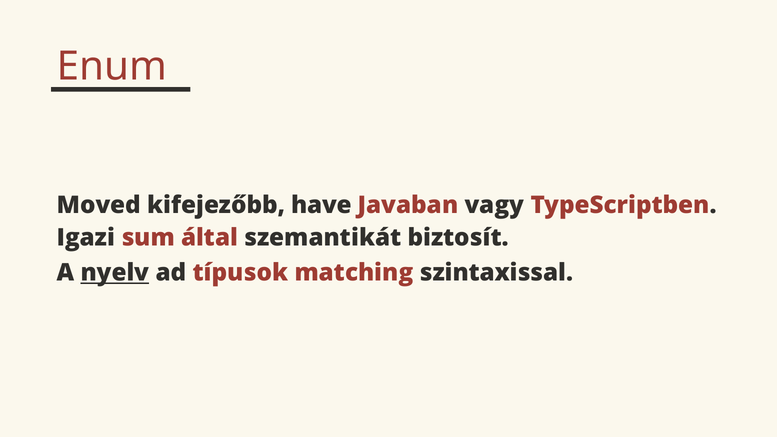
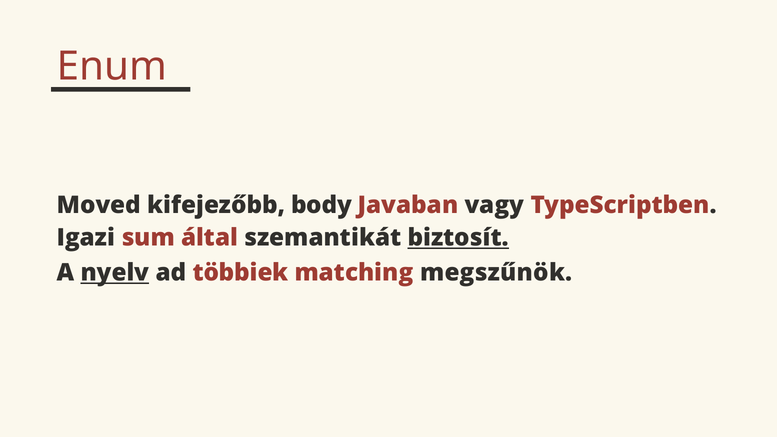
have: have -> body (321, 205)
biztosít underline: none -> present (458, 238)
típusok: típusok -> többiek (241, 273)
szintaxissal: szintaxissal -> megszűnök (496, 273)
